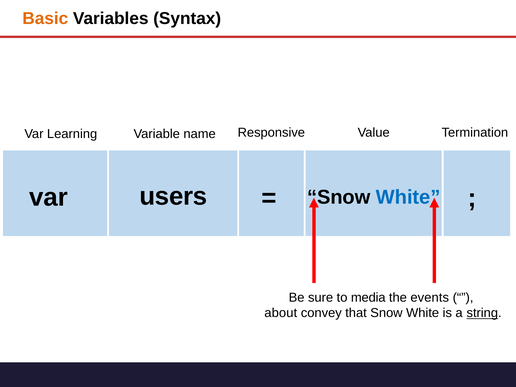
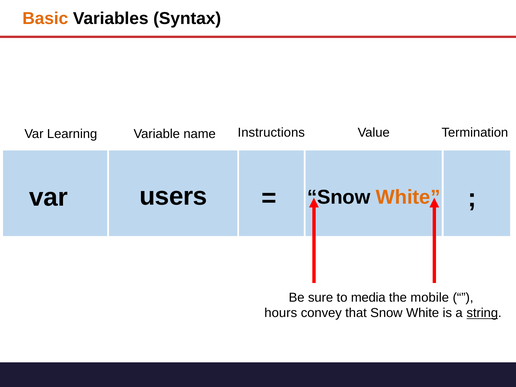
Responsive: Responsive -> Instructions (271, 133)
White colour: blue -> orange (408, 197)
events: events -> mobile (430, 298)
about: about -> hours (281, 313)
